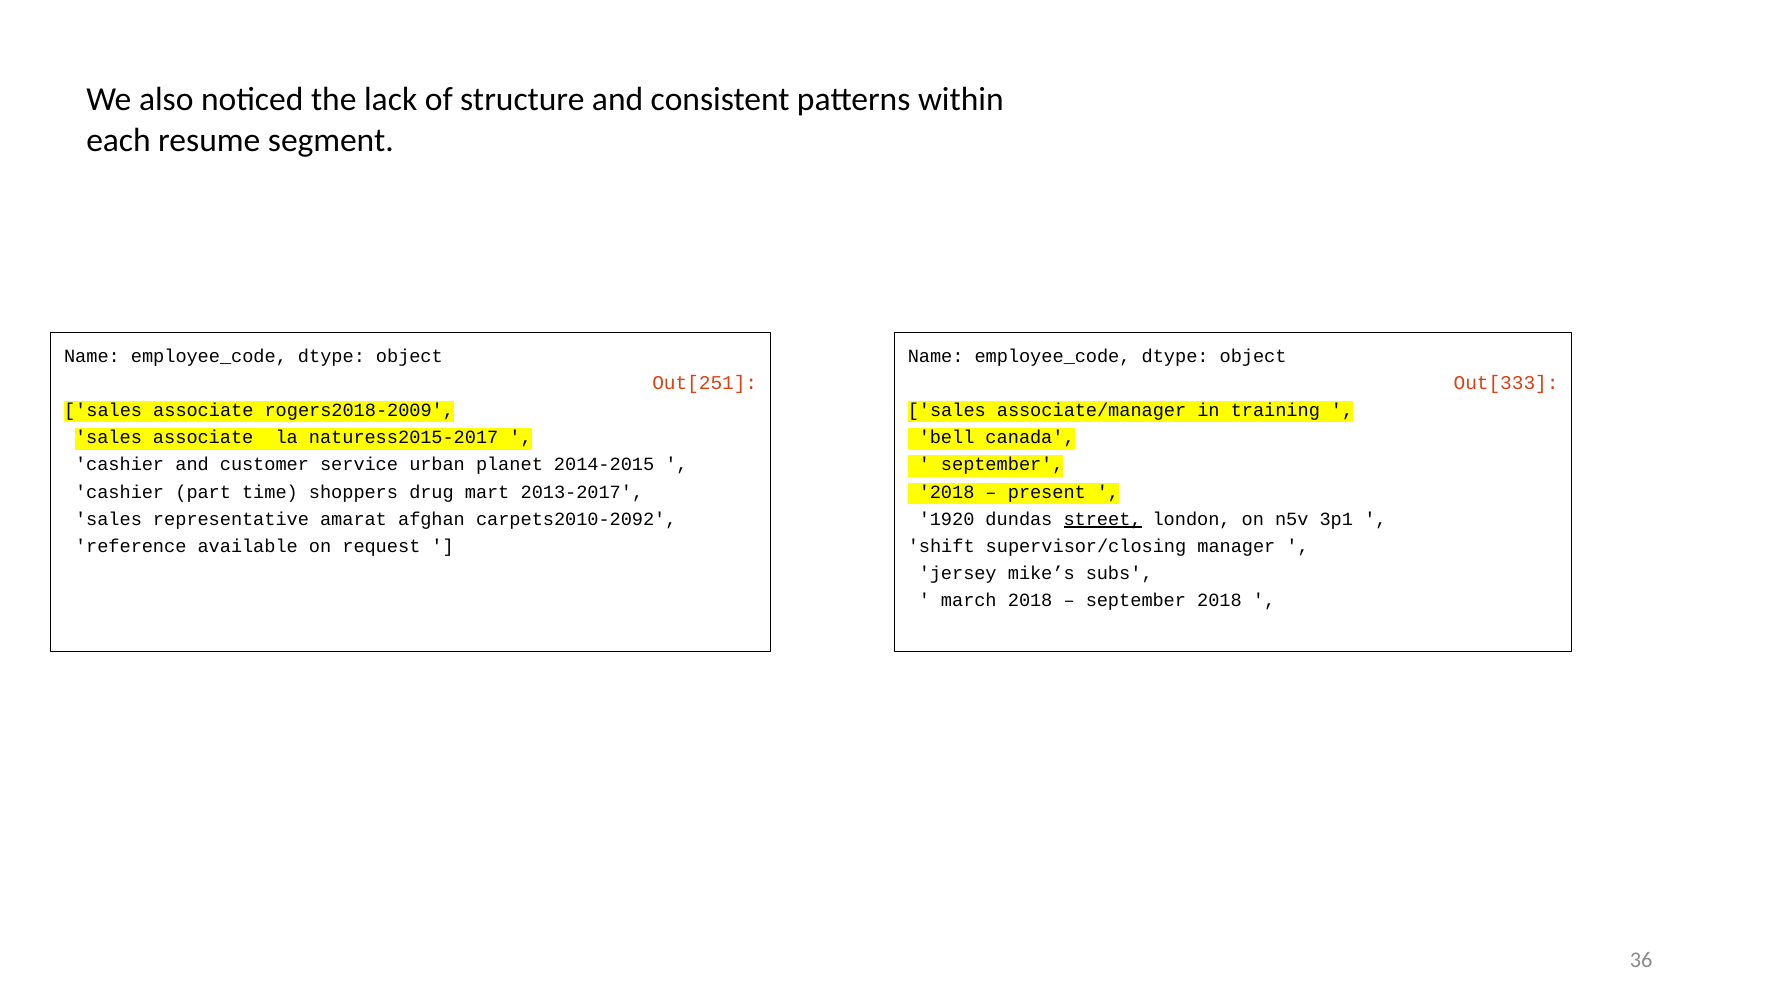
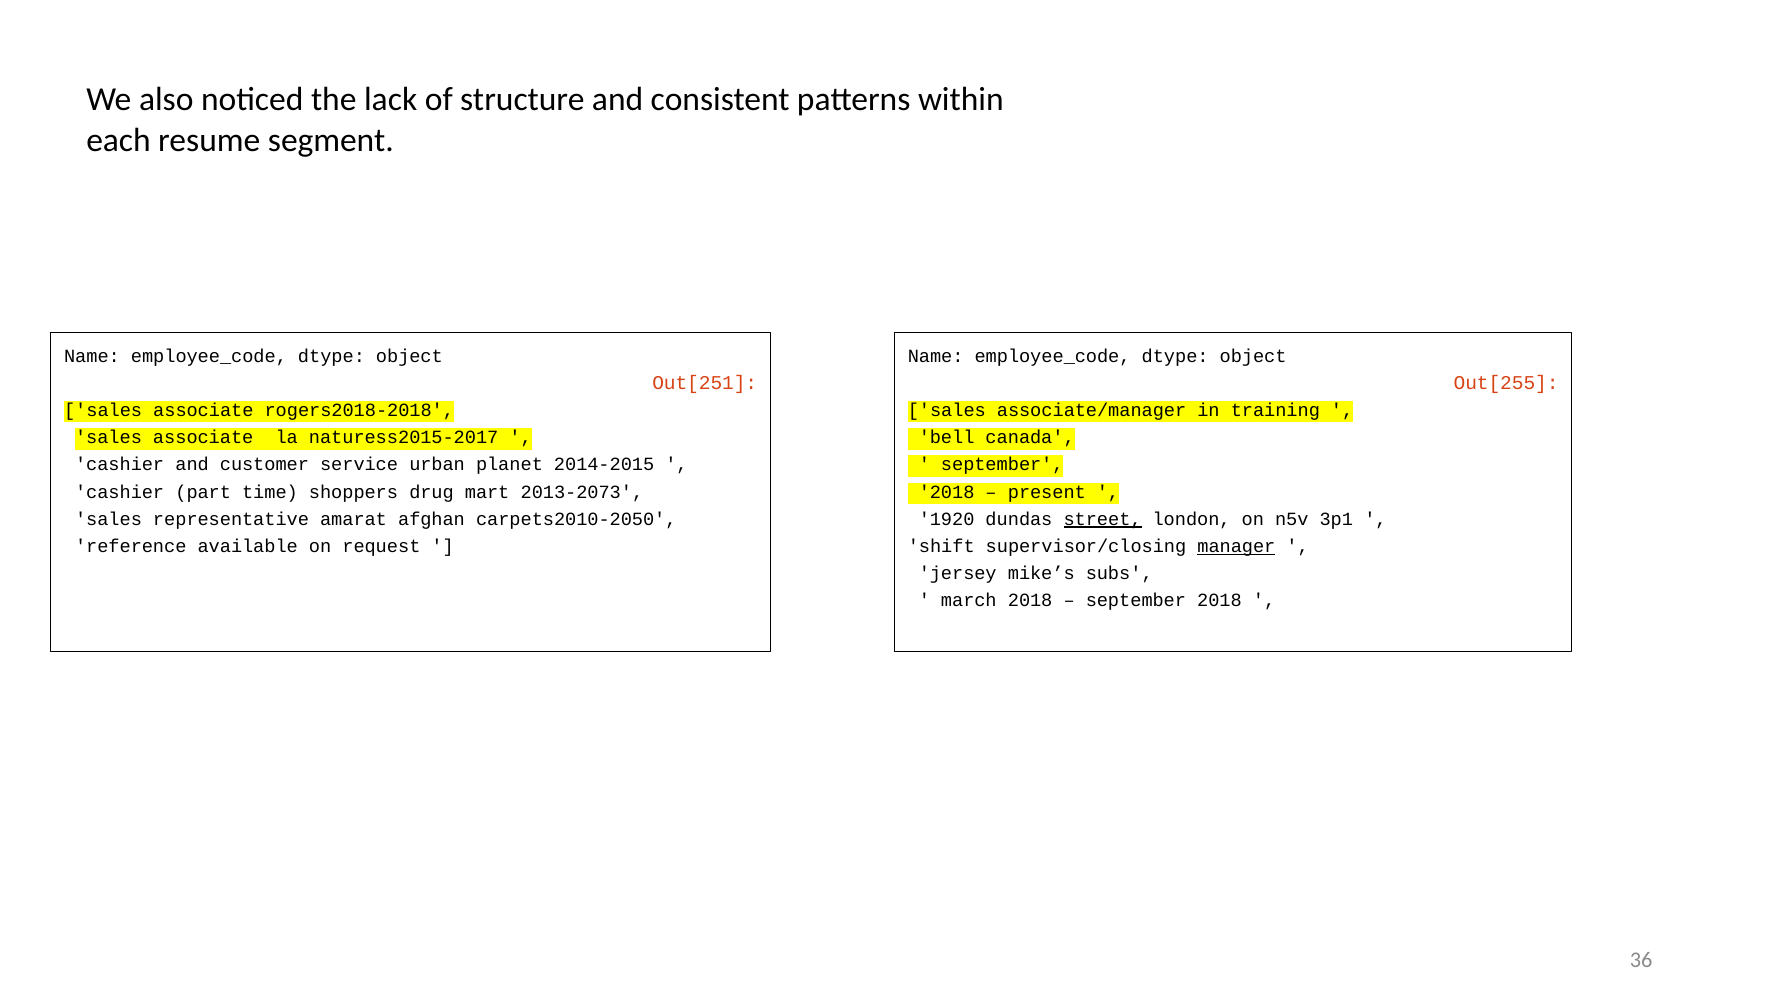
Out[333: Out[333 -> Out[255 (1506, 383)
rogers2018-2009: rogers2018-2009 -> rogers2018-2018 (359, 411)
2013-2017: 2013-2017 -> 2013-2073 (582, 492)
carpets2010-2092: carpets2010-2092 -> carpets2010-2050 (576, 519)
manager underline: none -> present (1236, 546)
